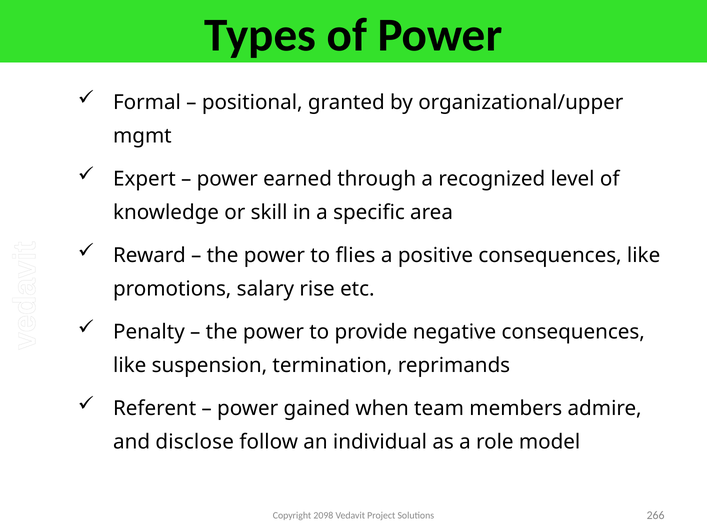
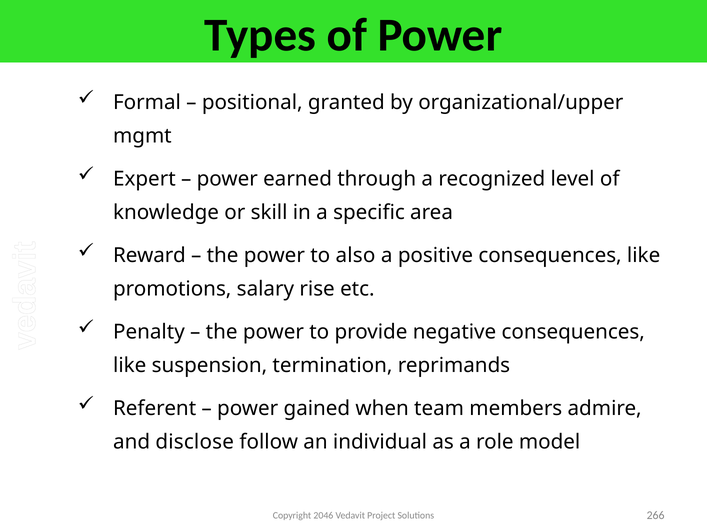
flies: flies -> also (355, 256)
2098: 2098 -> 2046 (323, 516)
